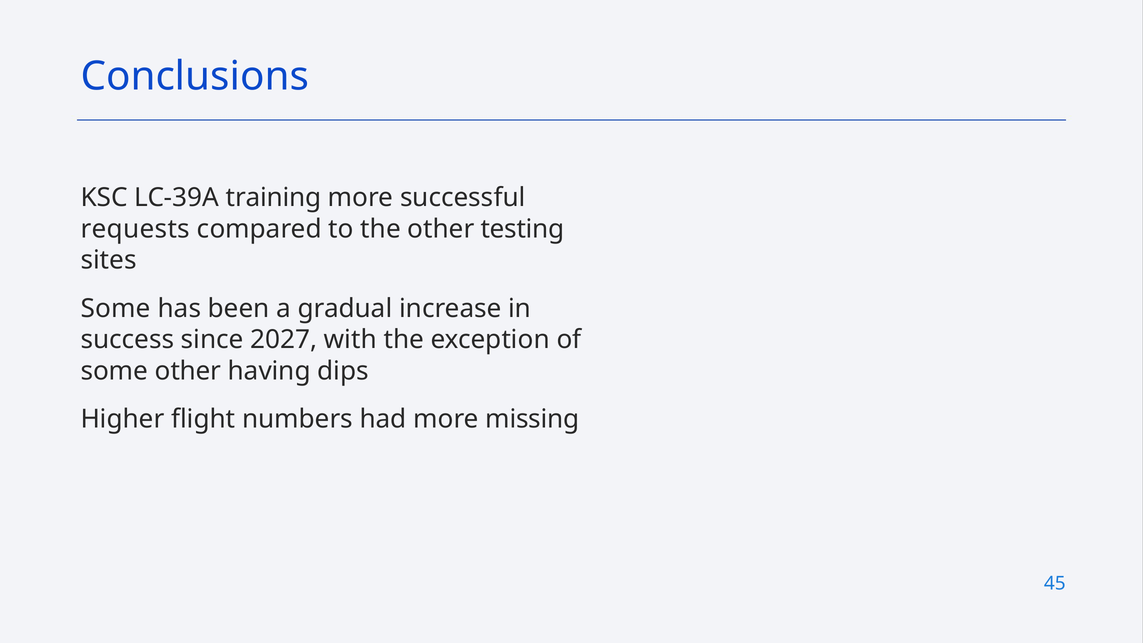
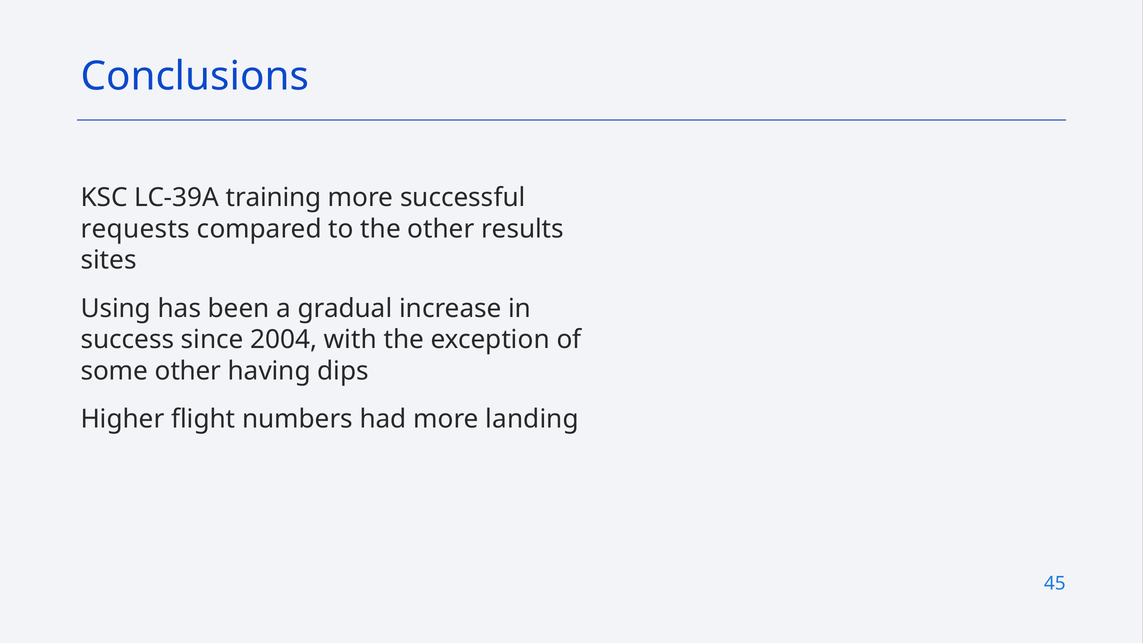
testing: testing -> results (522, 229)
Some: Some -> Using (116, 308)
2027: 2027 -> 2004 (284, 340)
missing: missing -> landing (532, 419)
